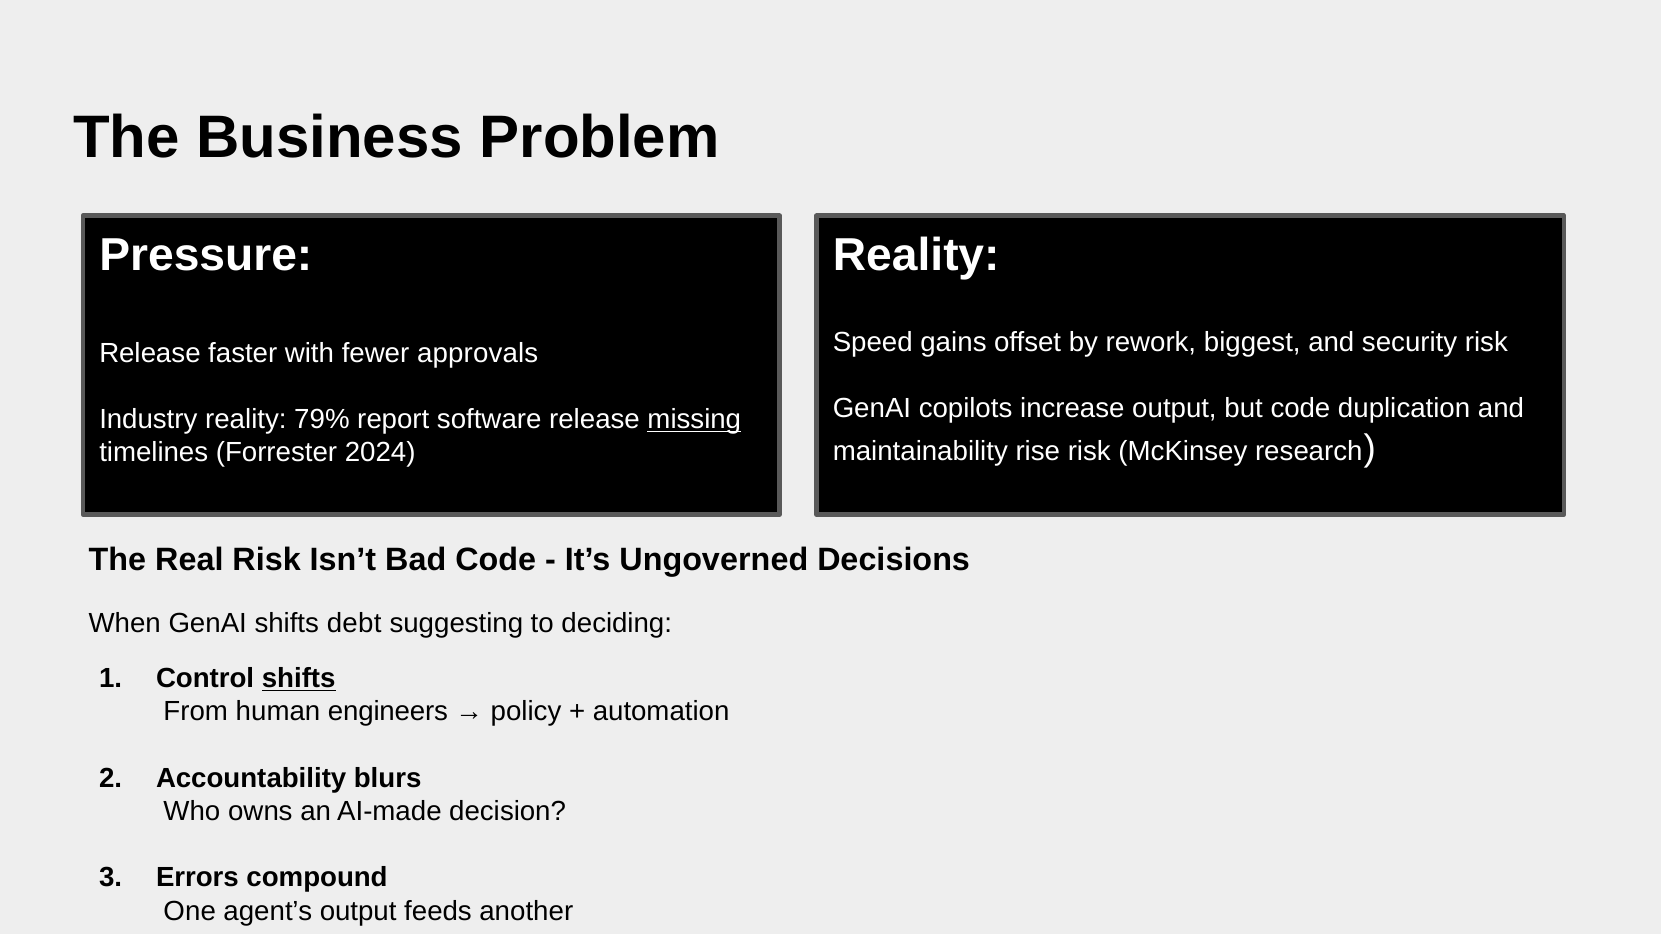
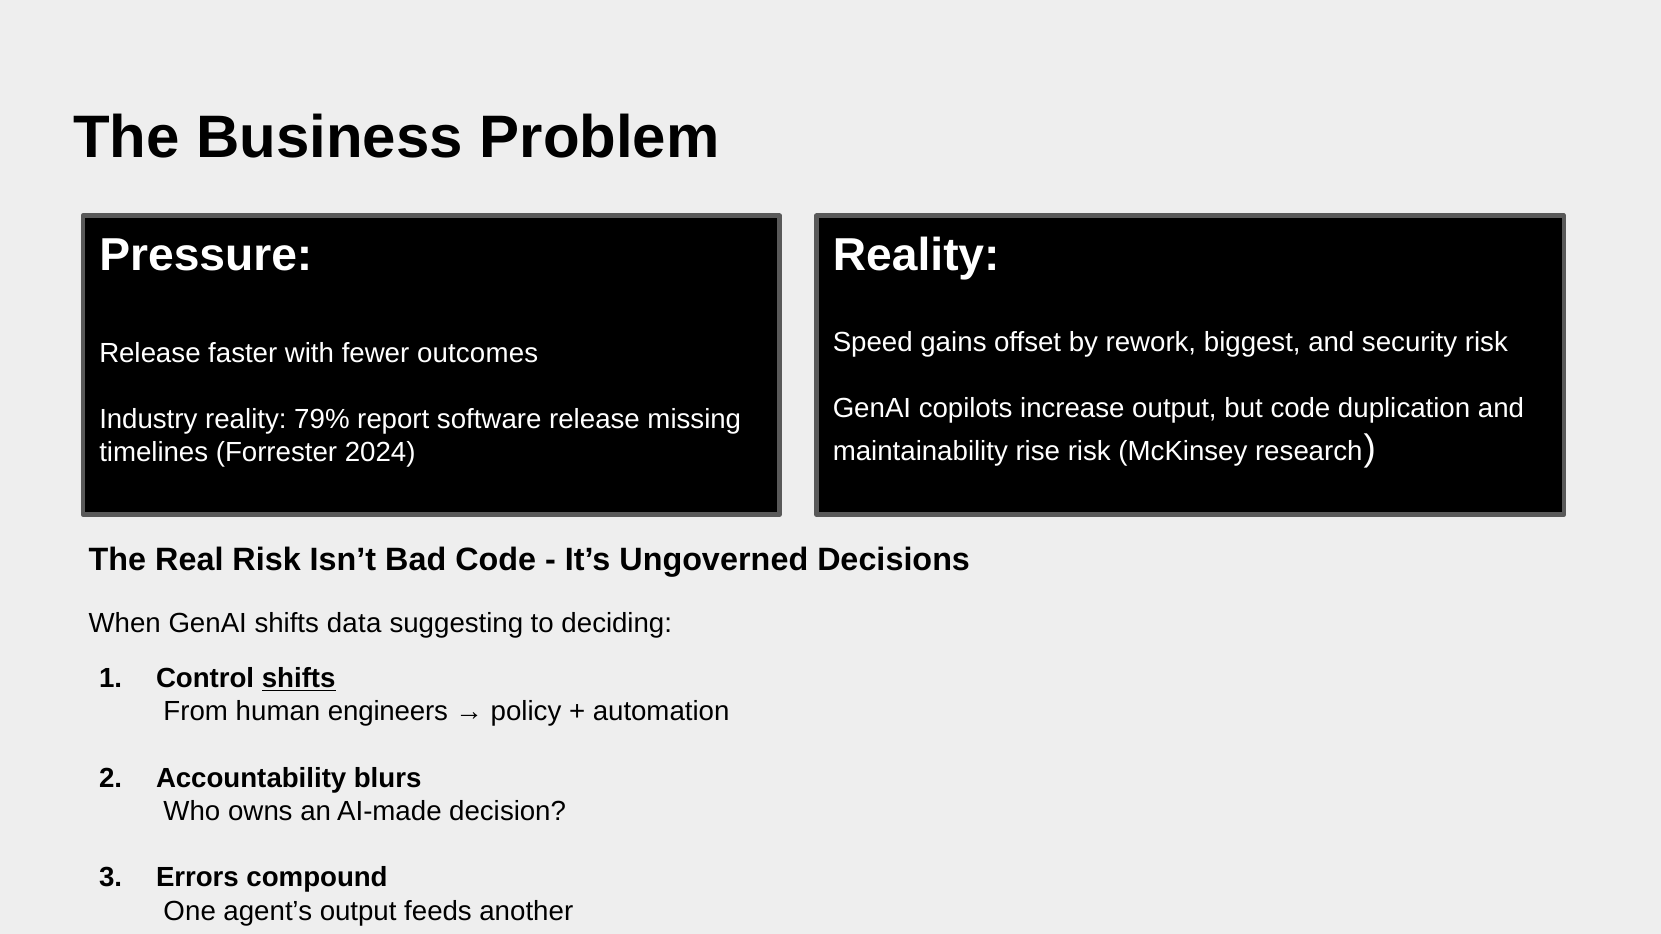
approvals: approvals -> outcomes (478, 353)
missing underline: present -> none (694, 420)
debt: debt -> data (354, 624)
